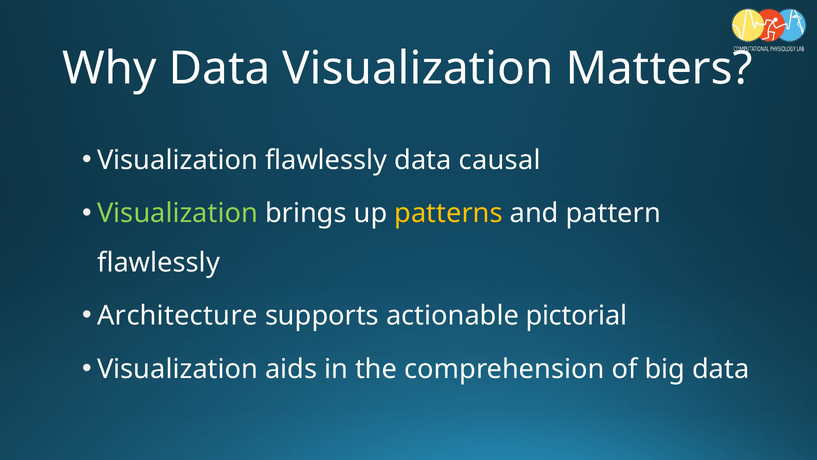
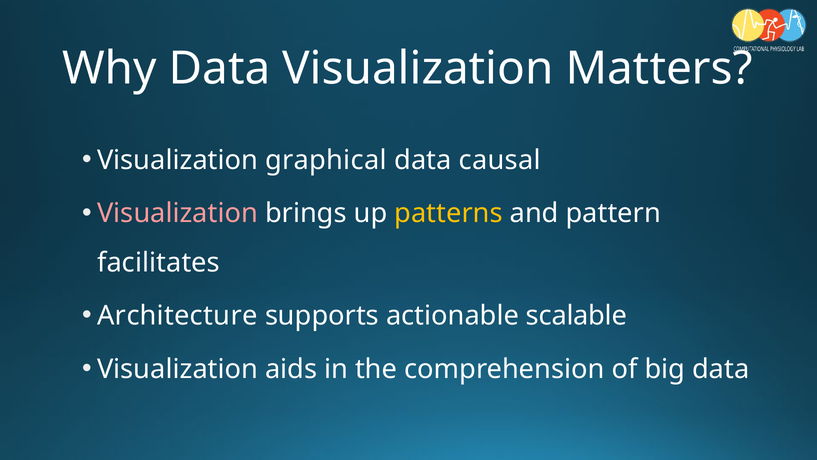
Visualization flawlessly: flawlessly -> graphical (326, 160)
Visualization colour: light green -> pink (178, 213)
flawlessly: flawlessly -> facilitates (158, 262)
pictorial: pictorial -> scalable (576, 316)
